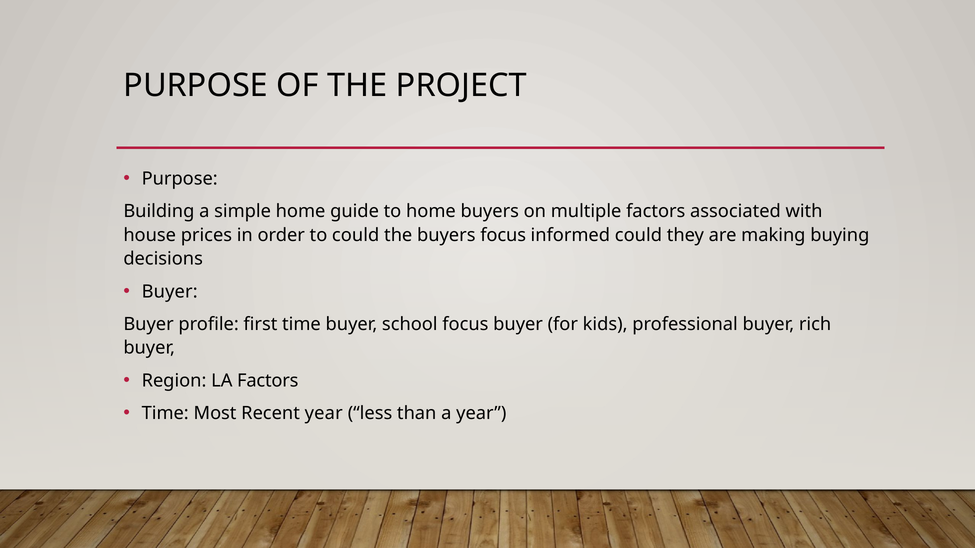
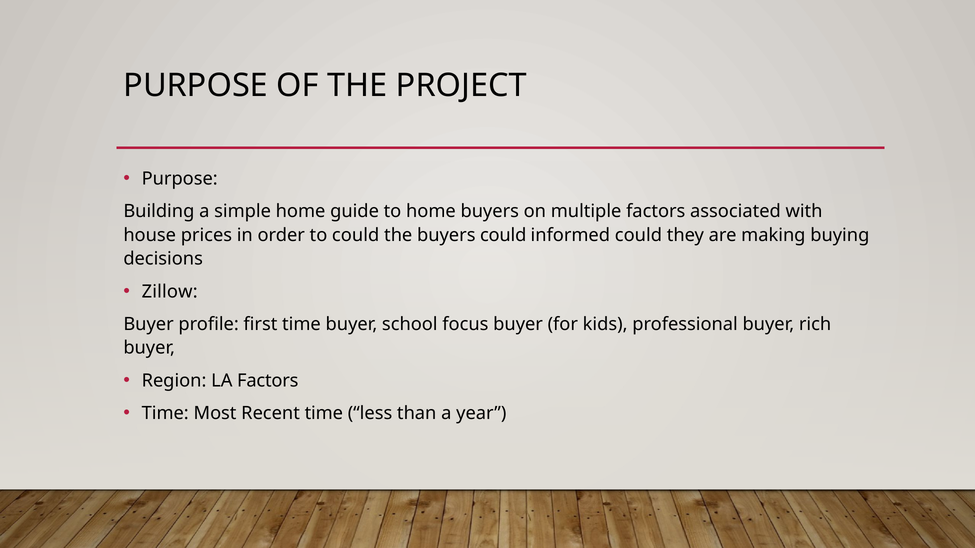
buyers focus: focus -> could (503, 235)
Buyer: Buyer -> Zillow (170, 292)
Recent year: year -> time (324, 414)
